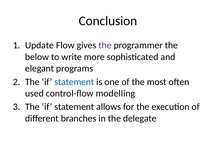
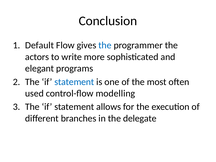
Update: Update -> Default (39, 45)
the colour: purple -> blue (105, 45)
below: below -> actors (37, 57)
